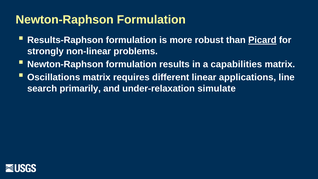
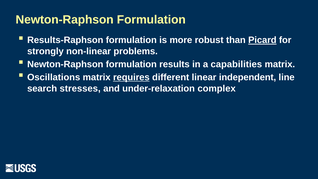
requires underline: none -> present (131, 77)
applications: applications -> independent (248, 77)
primarily: primarily -> stresses (80, 88)
simulate: simulate -> complex (217, 88)
